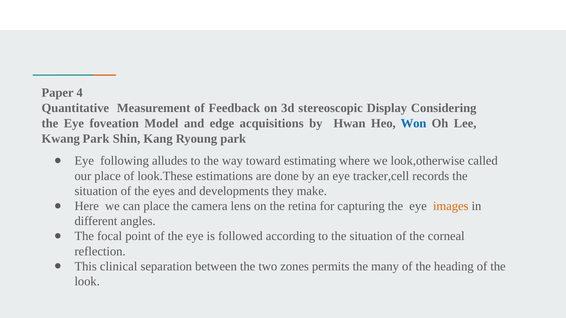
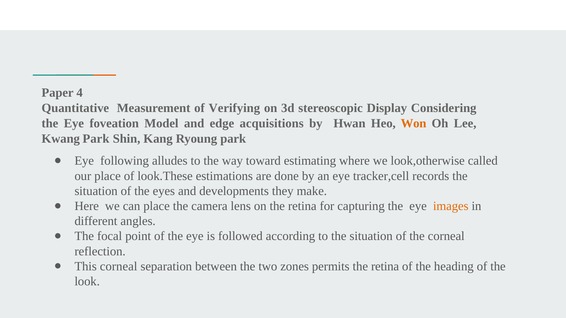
Feedback: Feedback -> Verifying (234, 108)
Won colour: blue -> orange (414, 124)
This clinical: clinical -> corneal (119, 267)
permits the many: many -> retina (385, 267)
